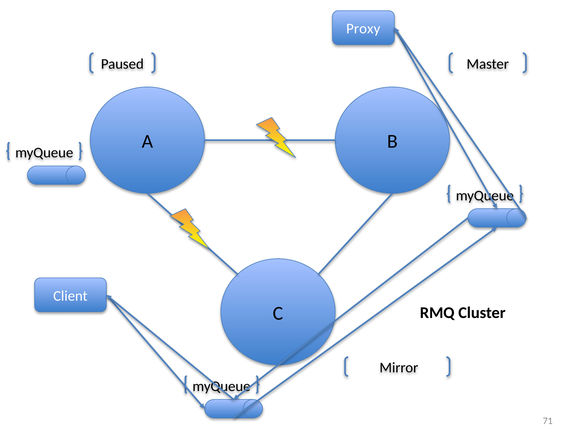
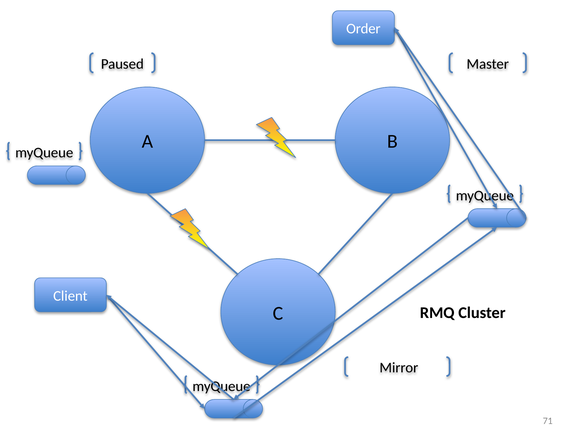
Proxy: Proxy -> Order (363, 29)
